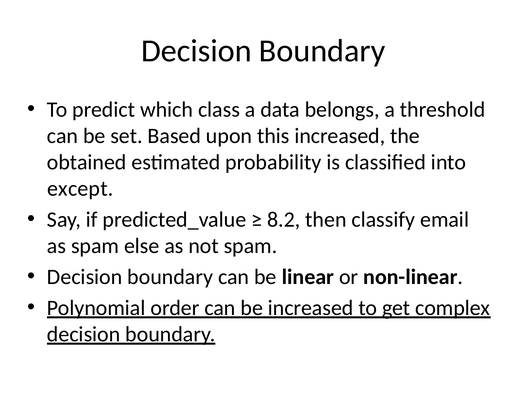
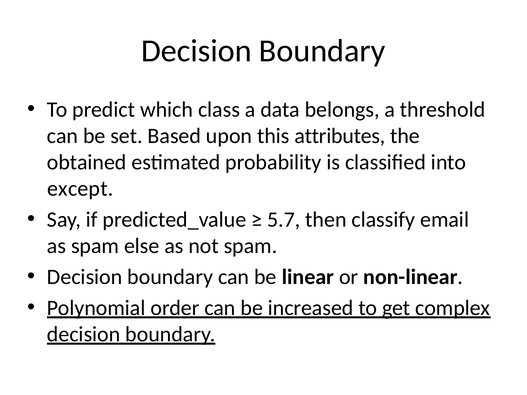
this increased: increased -> attributes (340, 136)
8.2: 8.2 -> 5.7 (284, 220)
